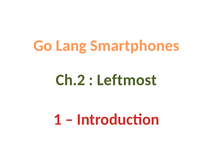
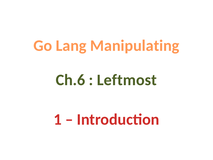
Smartphones: Smartphones -> Manipulating (135, 46)
Ch.2: Ch.2 -> Ch.6 (70, 80)
